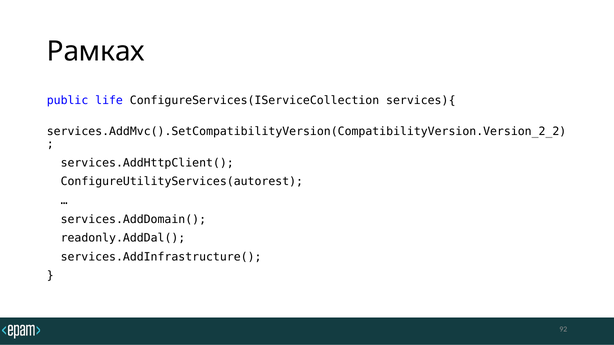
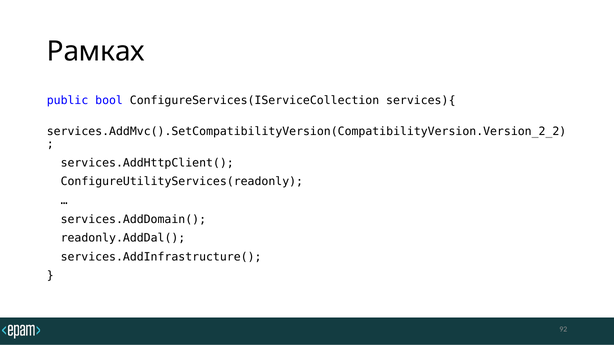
life: life -> bool (109, 100)
ConfigureUtilityServices(autorest: ConfigureUtilityServices(autorest -> ConfigureUtilityServices(readonly (182, 182)
